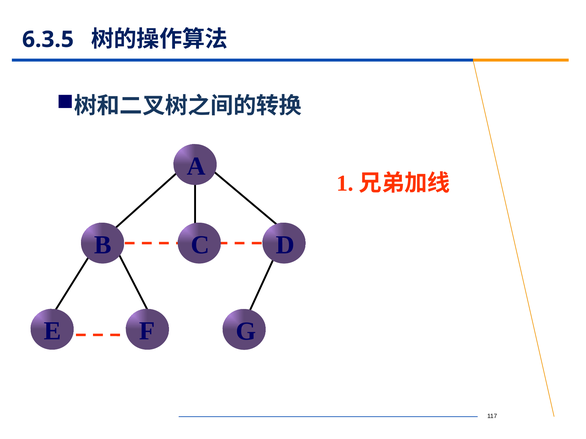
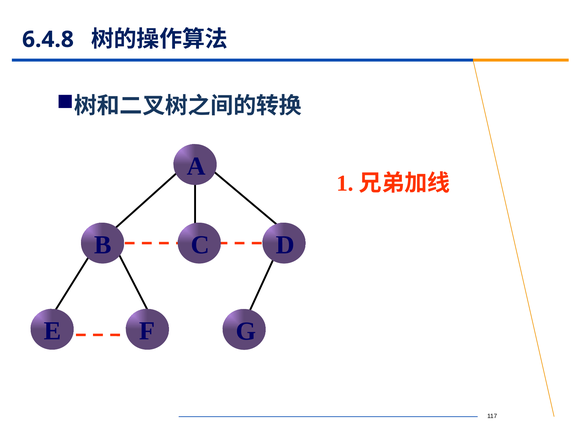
6.3.5: 6.3.5 -> 6.4.8 (48, 40)
